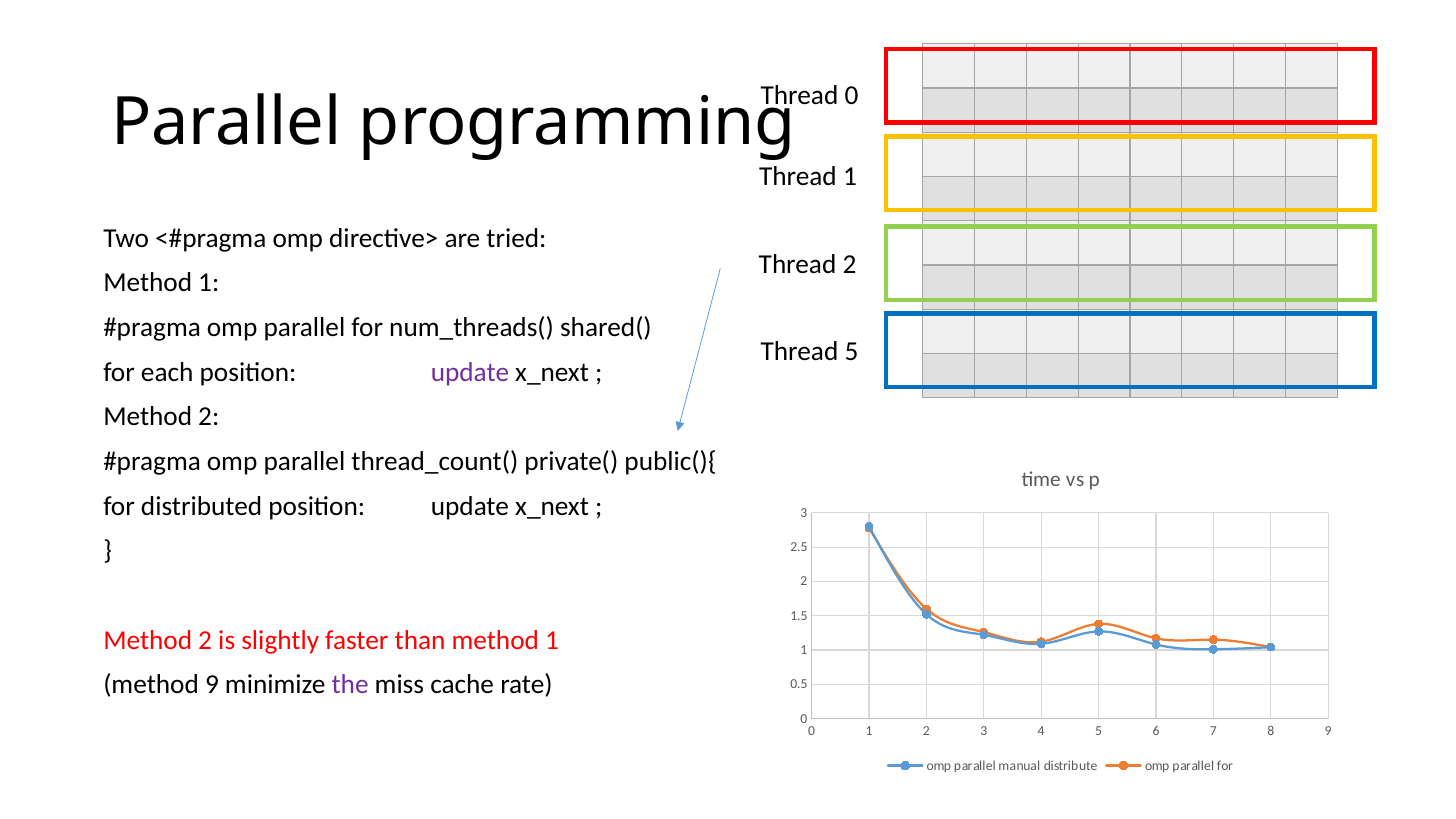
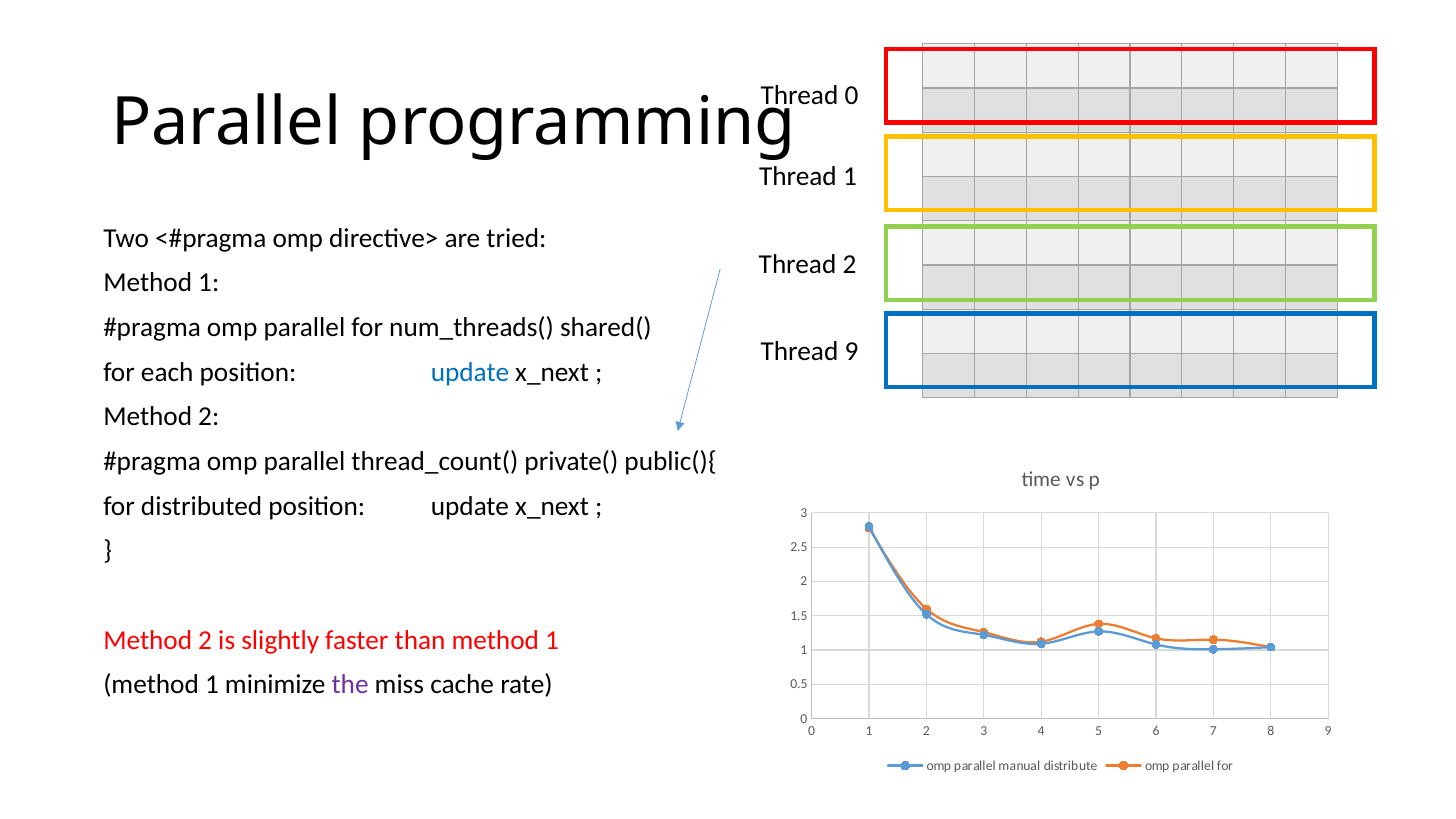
Thread 5: 5 -> 9 (851, 352)
update colour: purple -> blue (470, 372)
9: 9 -> 1 (212, 685)
